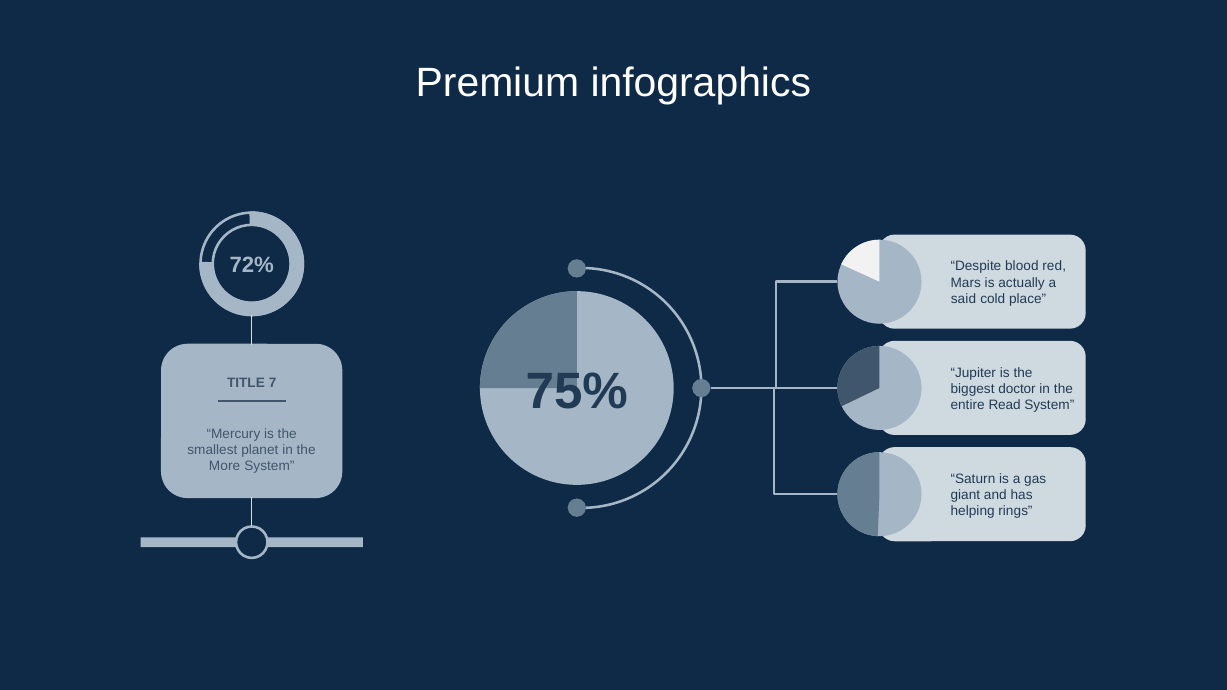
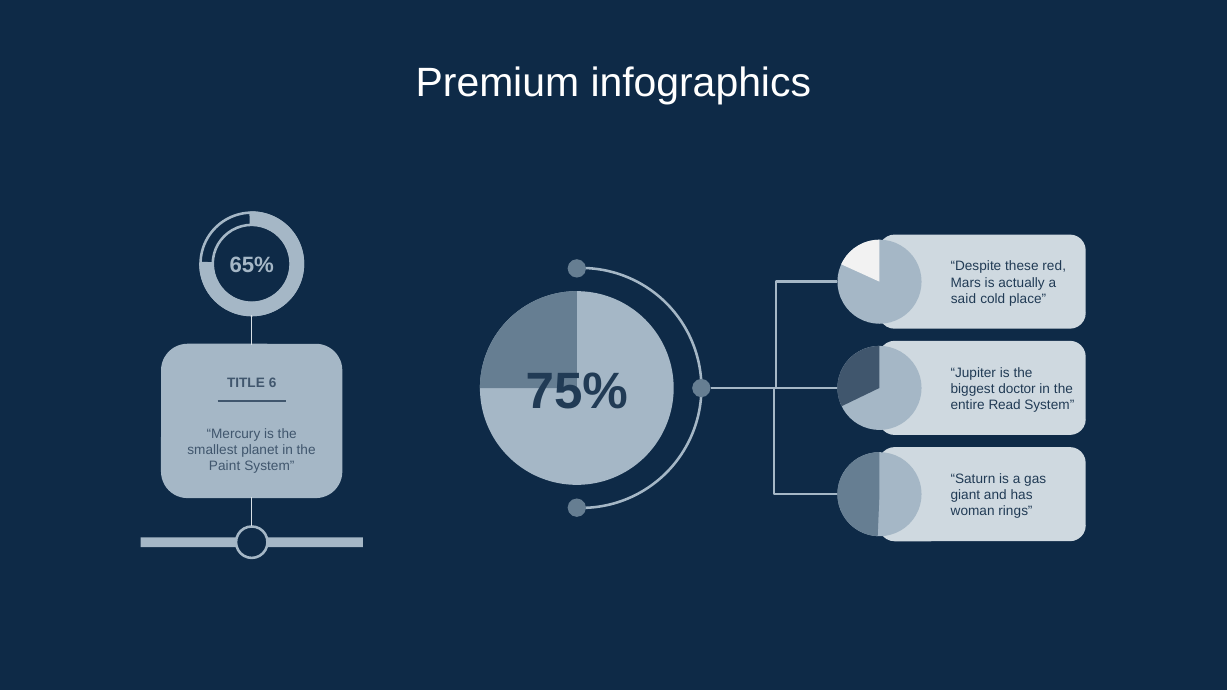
72%: 72% -> 65% (252, 266)
blood: blood -> these (1022, 266)
7: 7 -> 6 (273, 383)
More: More -> Paint (225, 466)
helping: helping -> woman (973, 512)
